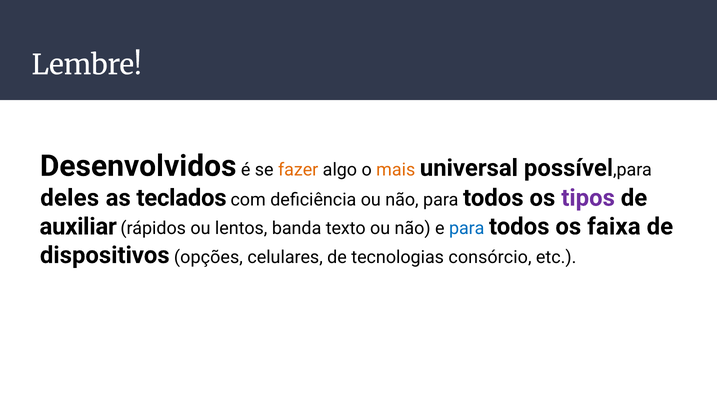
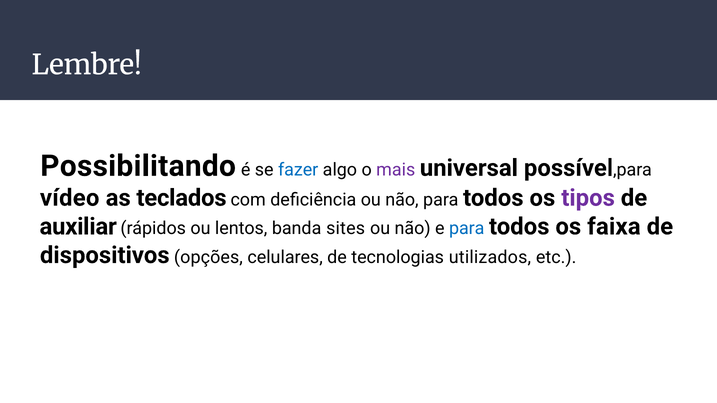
Desenvolvidos: Desenvolvidos -> Possibilitando (138, 166)
fazer colour: orange -> blue (298, 170)
mais colour: orange -> purple (396, 170)
deles: deles -> vídeo (70, 198)
texto: texto -> sites (346, 229)
consórcio: consórcio -> utilizados (490, 257)
